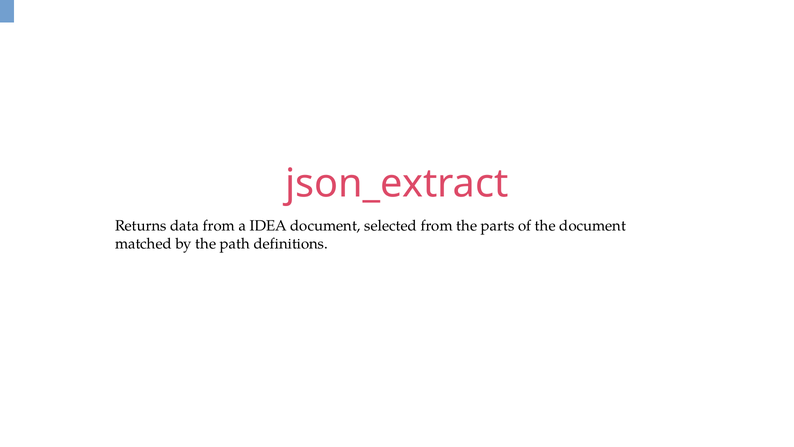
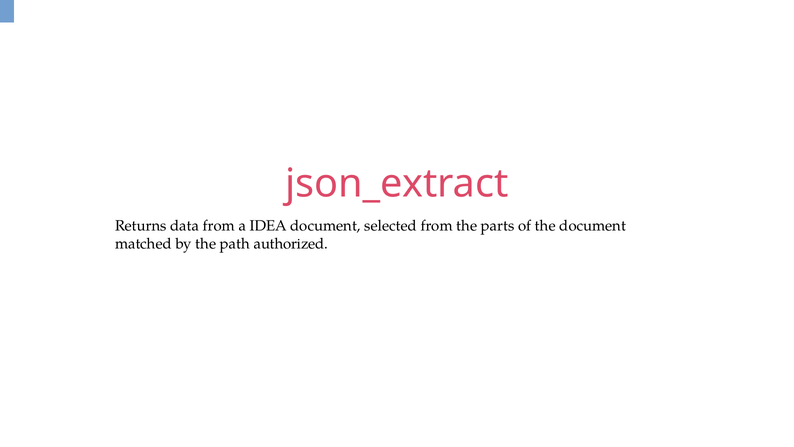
definitions: definitions -> authorized (291, 243)
